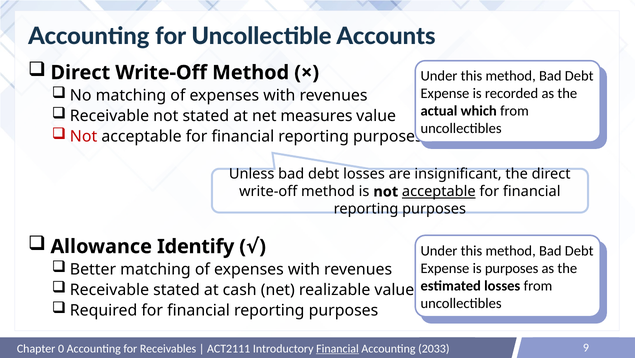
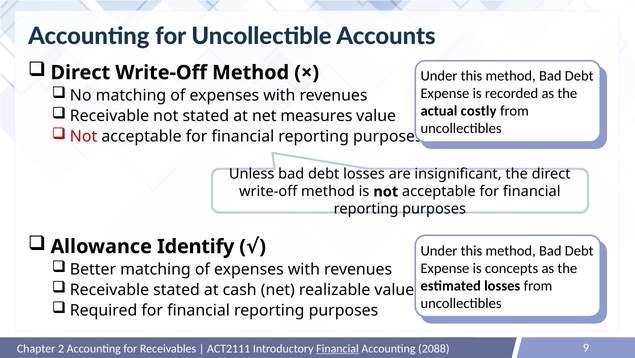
which: which -> costly (479, 111)
acceptable underline: present -> none (439, 191)
is purposes: purposes -> concepts (512, 268)
0: 0 -> 2 (61, 348)
2033: 2033 -> 2088 (434, 348)
